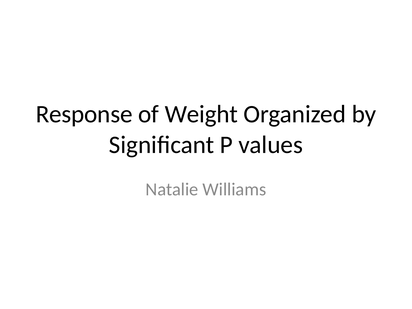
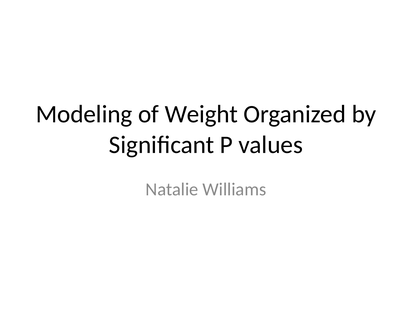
Response: Response -> Modeling (84, 114)
